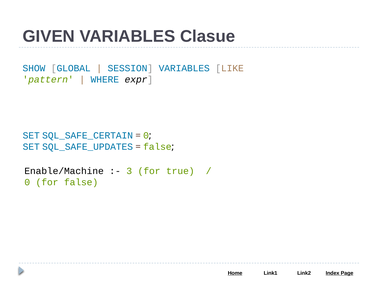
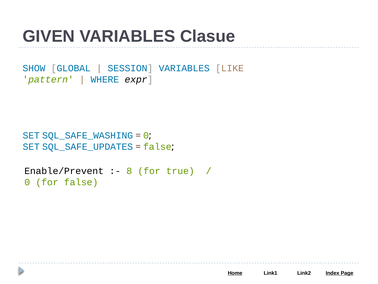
SQL_SAFE_CERTAIN: SQL_SAFE_CERTAIN -> SQL_SAFE_WASHING (88, 135)
Enable/Machine: Enable/Machine -> Enable/Prevent (64, 171)
3: 3 -> 8 (129, 171)
